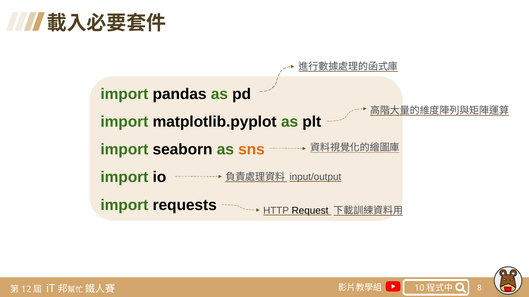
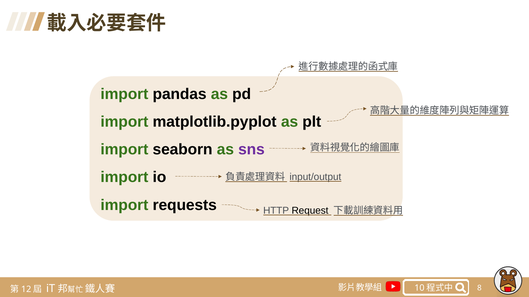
sns colour: orange -> purple (251, 150)
